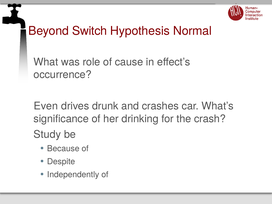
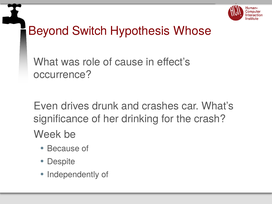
Normal: Normal -> Whose (192, 31)
Study: Study -> Week (47, 134)
